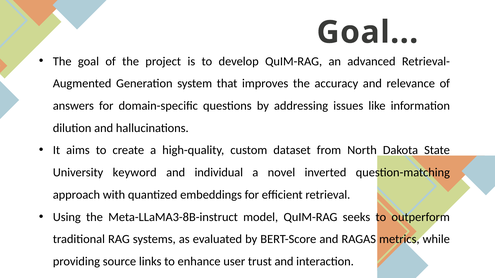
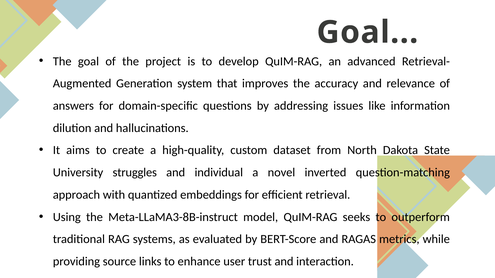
keyword: keyword -> struggles (135, 173)
